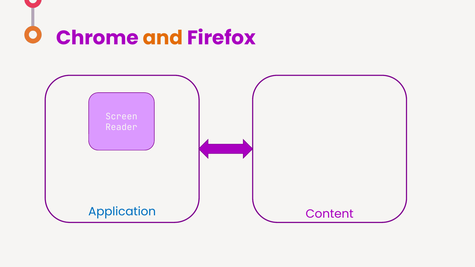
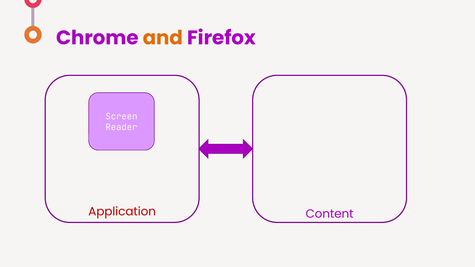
Application colour: blue -> red (122, 212)
